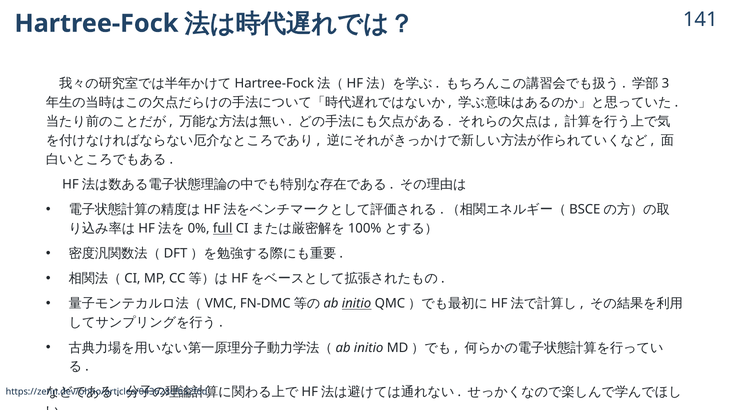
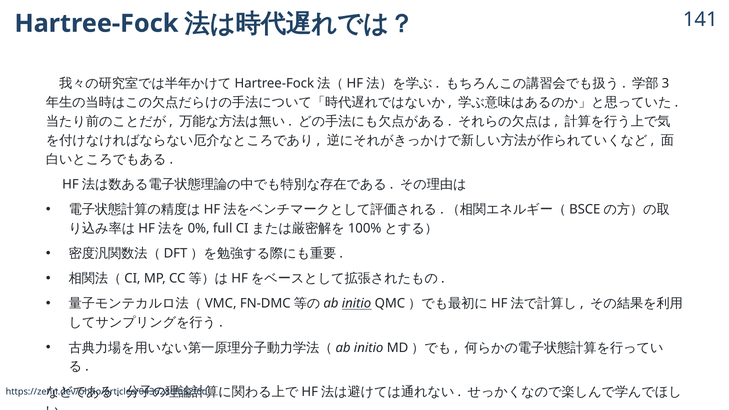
full underline: present -> none (223, 229)
